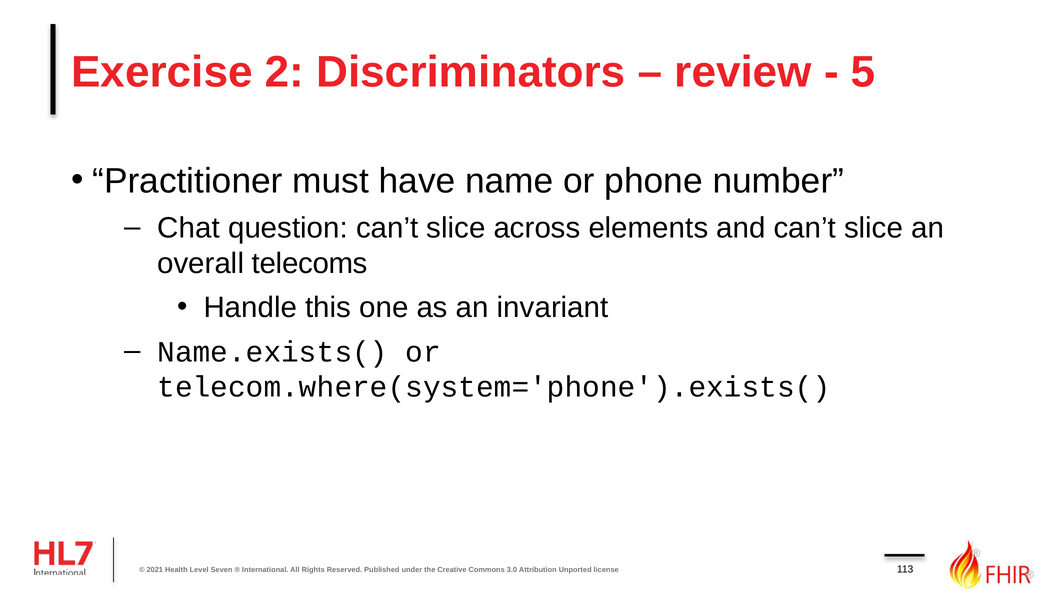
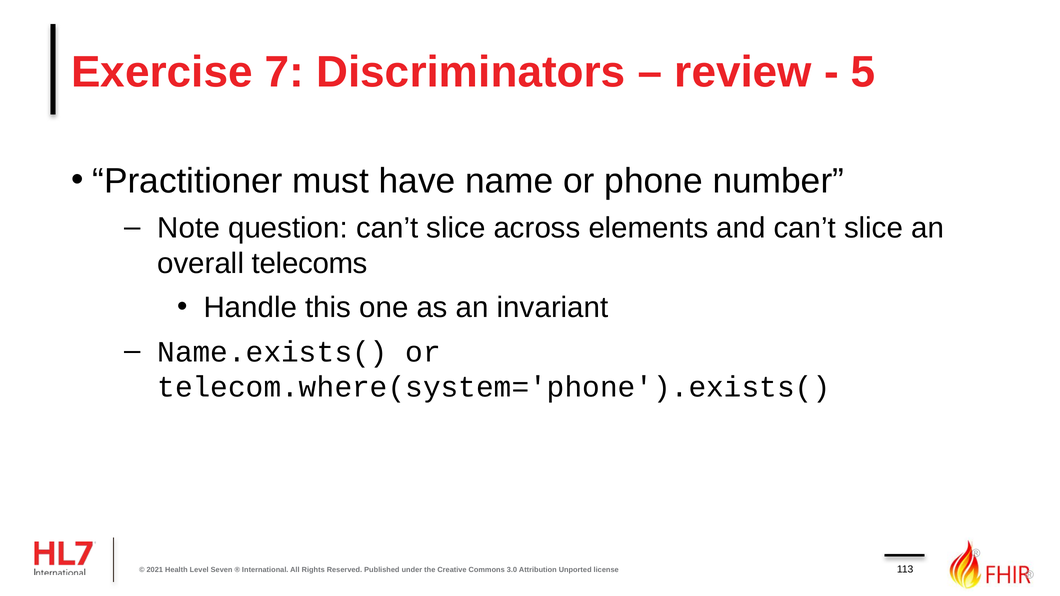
2: 2 -> 7 (285, 72)
Chat: Chat -> Note (189, 228)
